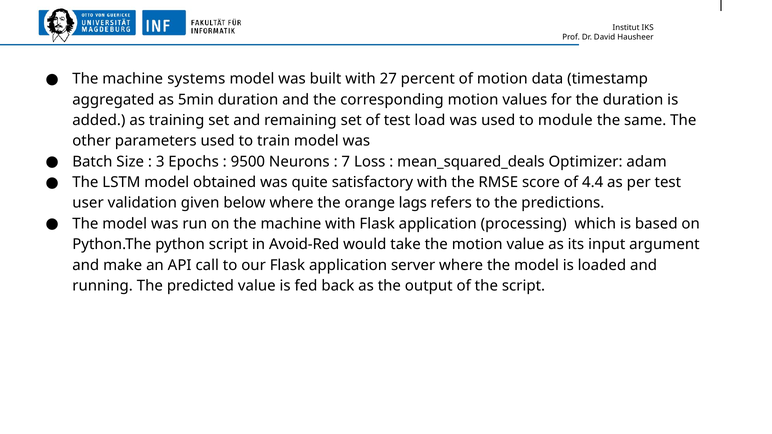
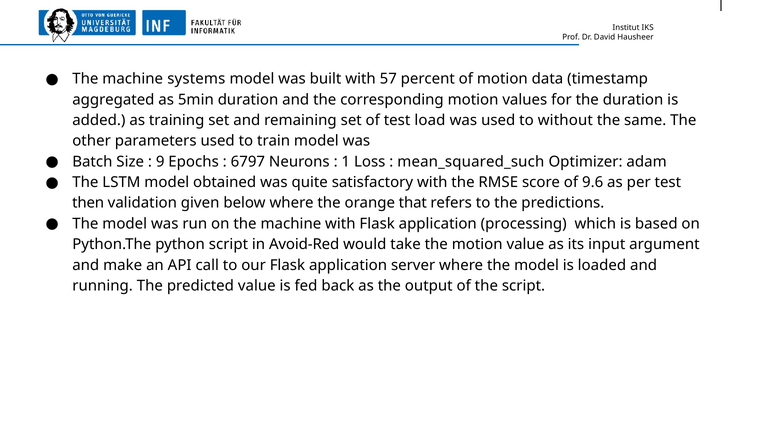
27: 27 -> 57 (388, 79)
module: module -> without (565, 120)
3: 3 -> 9 (160, 162)
9500: 9500 -> 6797 (248, 162)
7: 7 -> 1 (346, 162)
mean_squared_deals: mean_squared_deals -> mean_squared_such (471, 162)
4.4: 4.4 -> 9.6 (593, 182)
user: user -> then (88, 203)
lags: lags -> that (413, 203)
